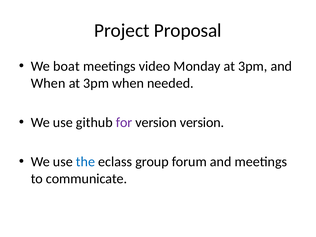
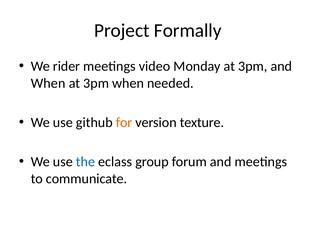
Proposal: Proposal -> Formally (188, 31)
boat: boat -> rider (66, 66)
for colour: purple -> orange (124, 122)
version version: version -> texture (202, 122)
